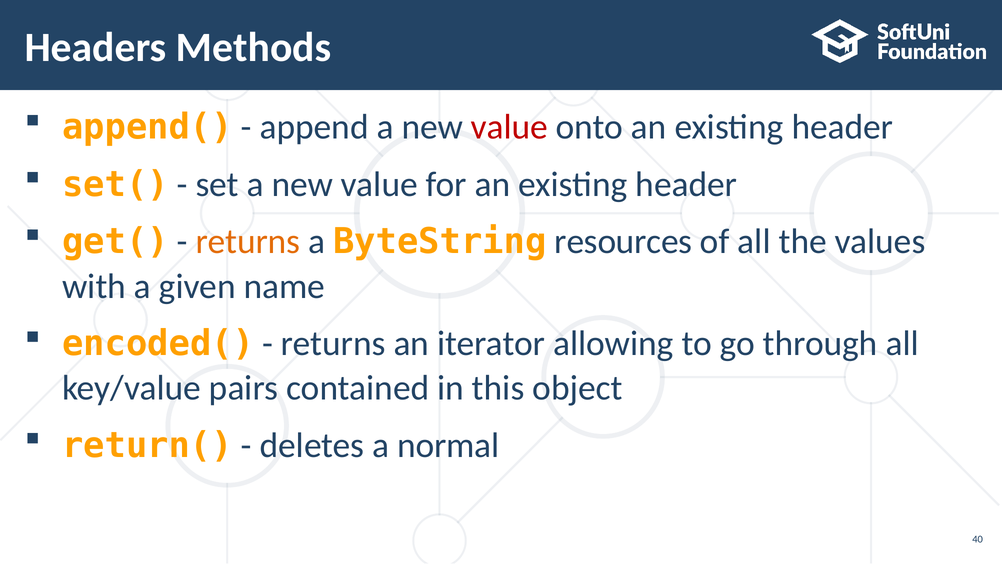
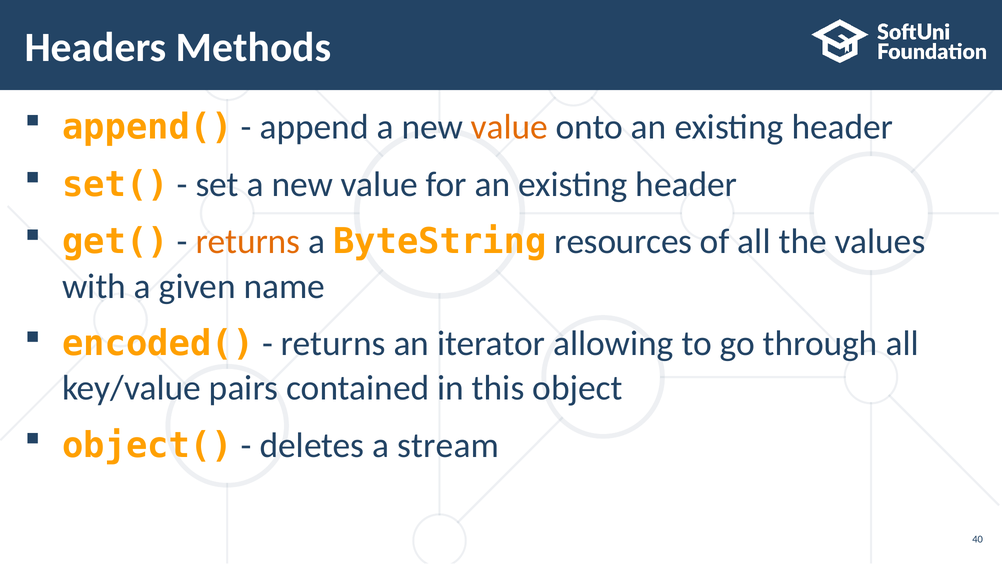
value colour: red -> orange (509, 127)
return(: return( -> object( (147, 445)
normal: normal -> stream (448, 445)
